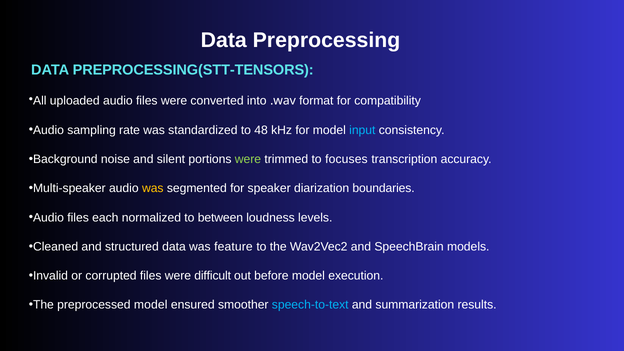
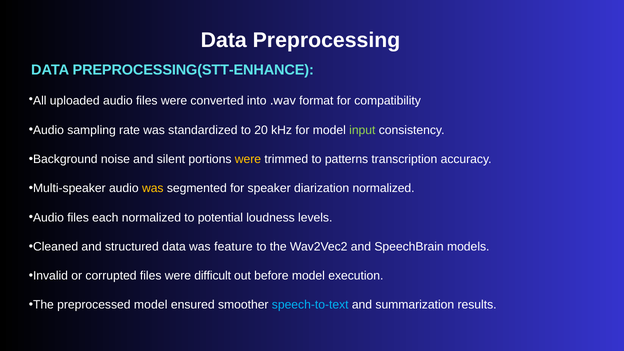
PREPROCESSING(STT-TENSORS: PREPROCESSING(STT-TENSORS -> PREPROCESSING(STT-ENHANCE (193, 70)
48: 48 -> 20 (261, 130)
input colour: light blue -> light green (362, 130)
were colour: light green -> yellow (248, 159)
focuses: focuses -> patterns (347, 159)
diarization boundaries: boundaries -> normalized (384, 188)
between: between -> potential (220, 218)
